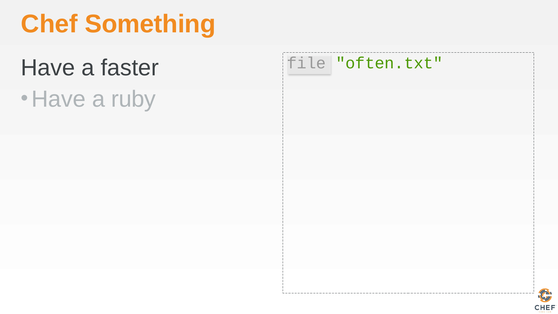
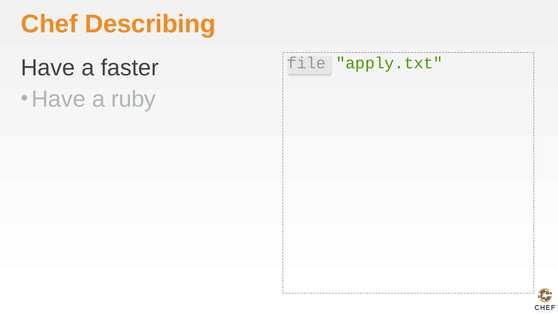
Something: Something -> Describing (150, 24)
often.txt: often.txt -> apply.txt (389, 63)
